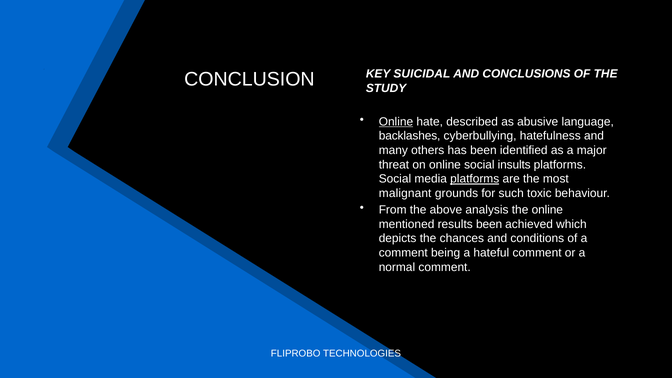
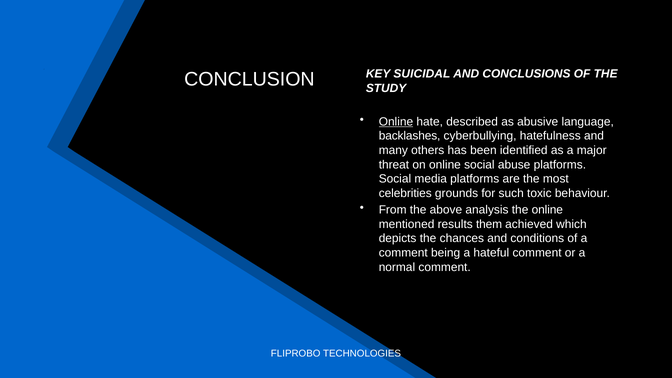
insults: insults -> abuse (514, 165)
platforms underline: present -> none (475, 179)
malignant: malignant -> celebrities (405, 193)
results been: been -> them (489, 224)
